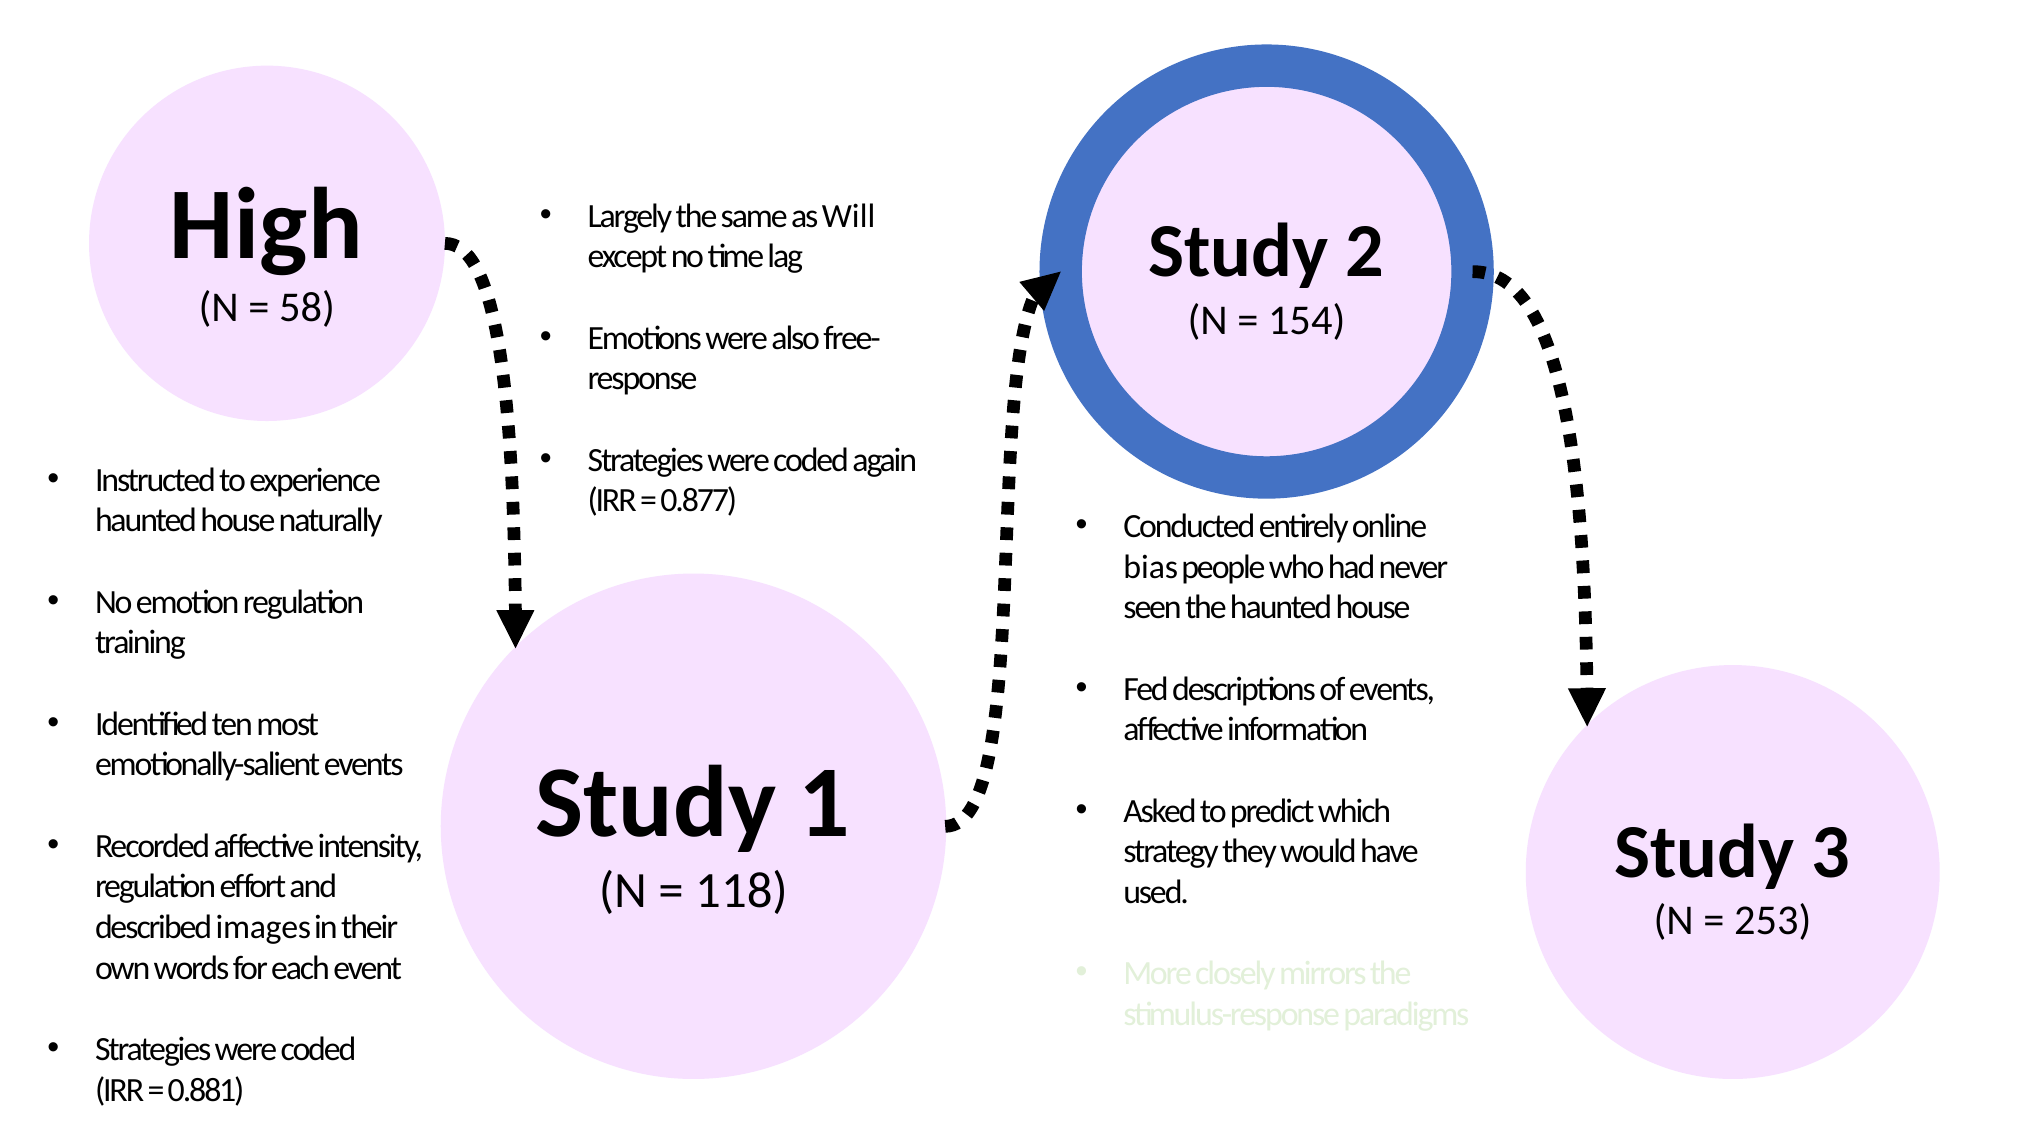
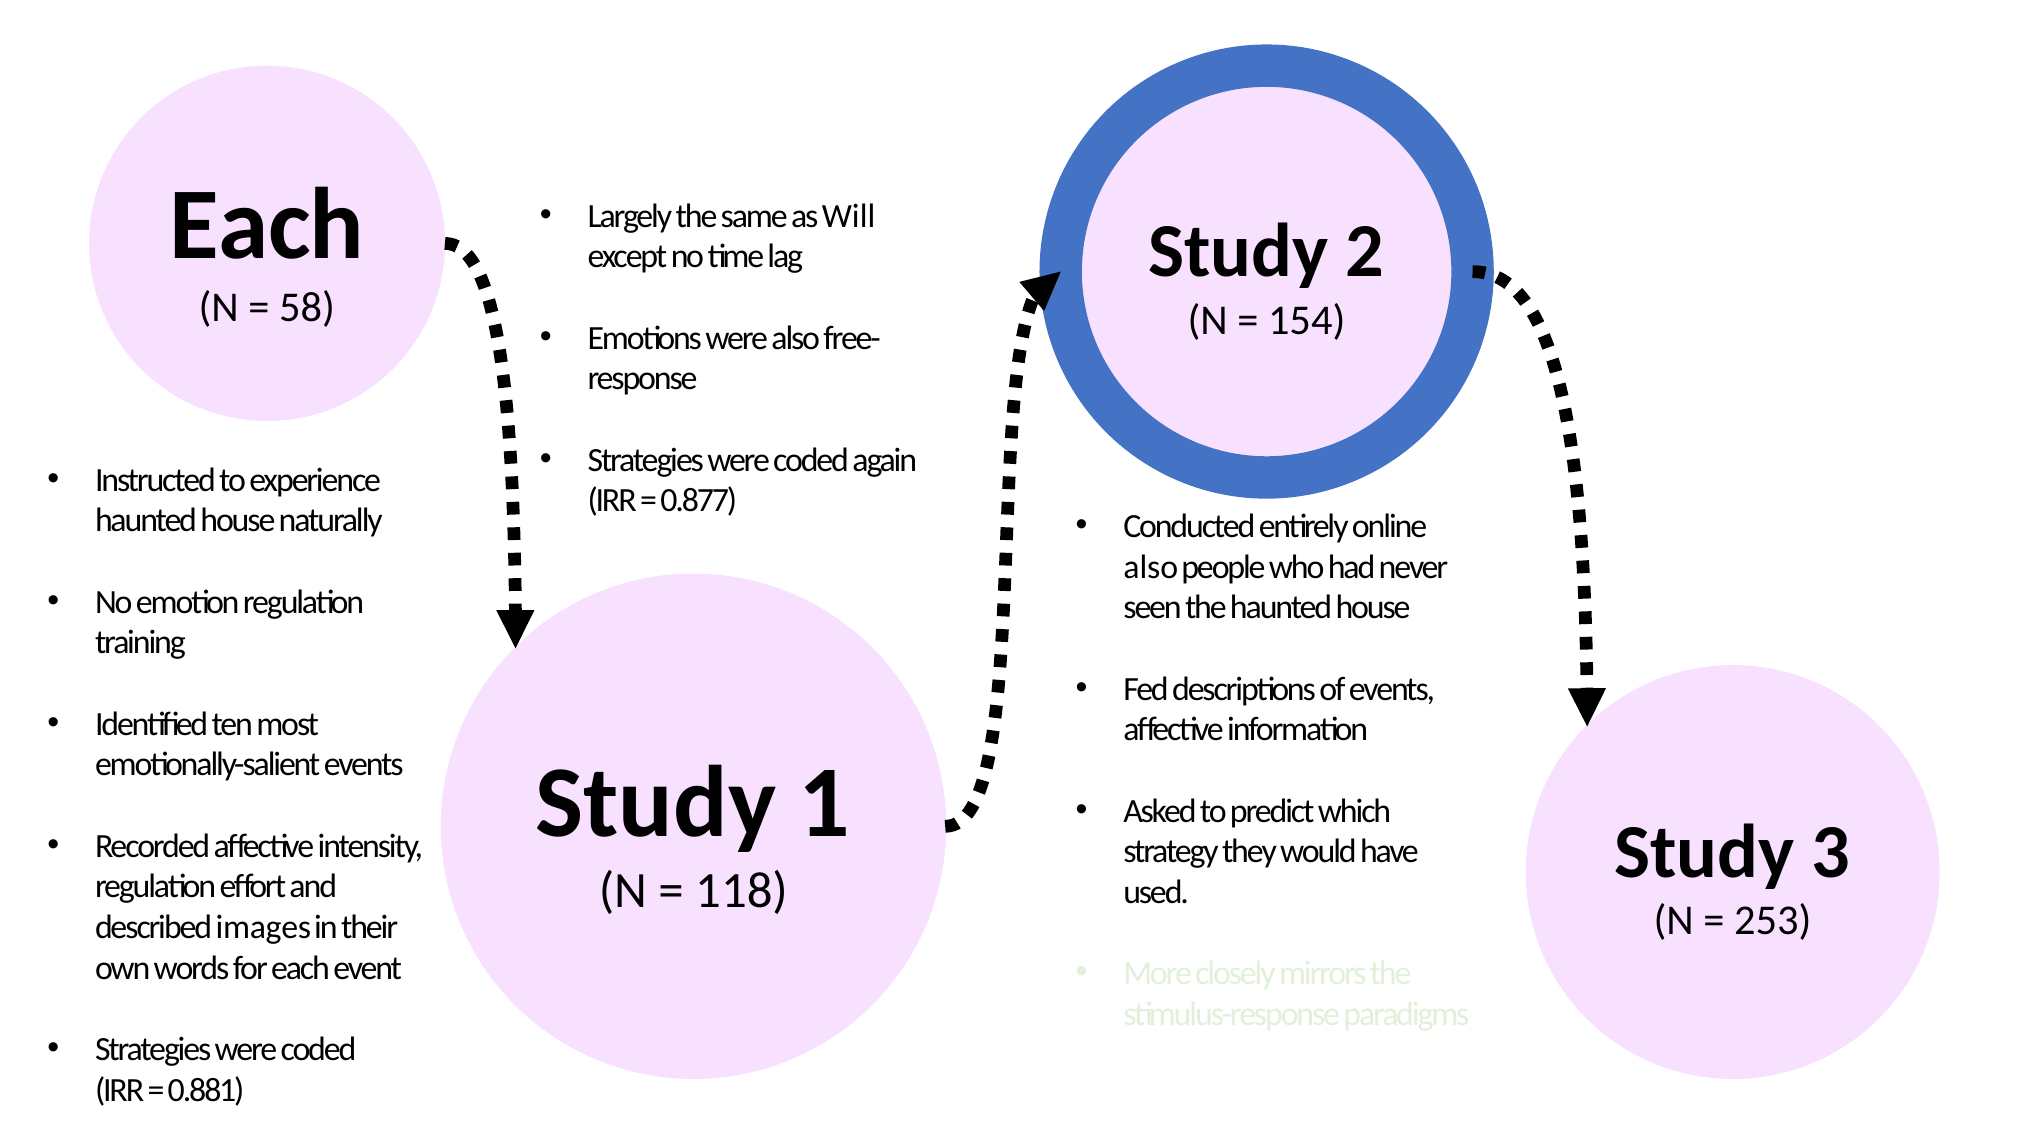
High: High -> Each (267, 225)
bias: bias -> also (1151, 567)
